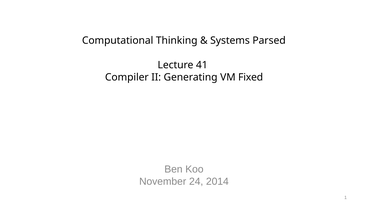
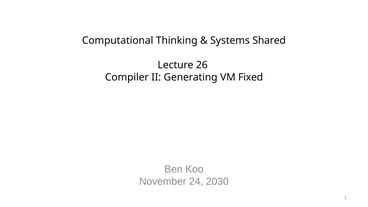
Parsed: Parsed -> Shared (269, 41)
41: 41 -> 26 (202, 65)
2014: 2014 -> 2030 (217, 182)
